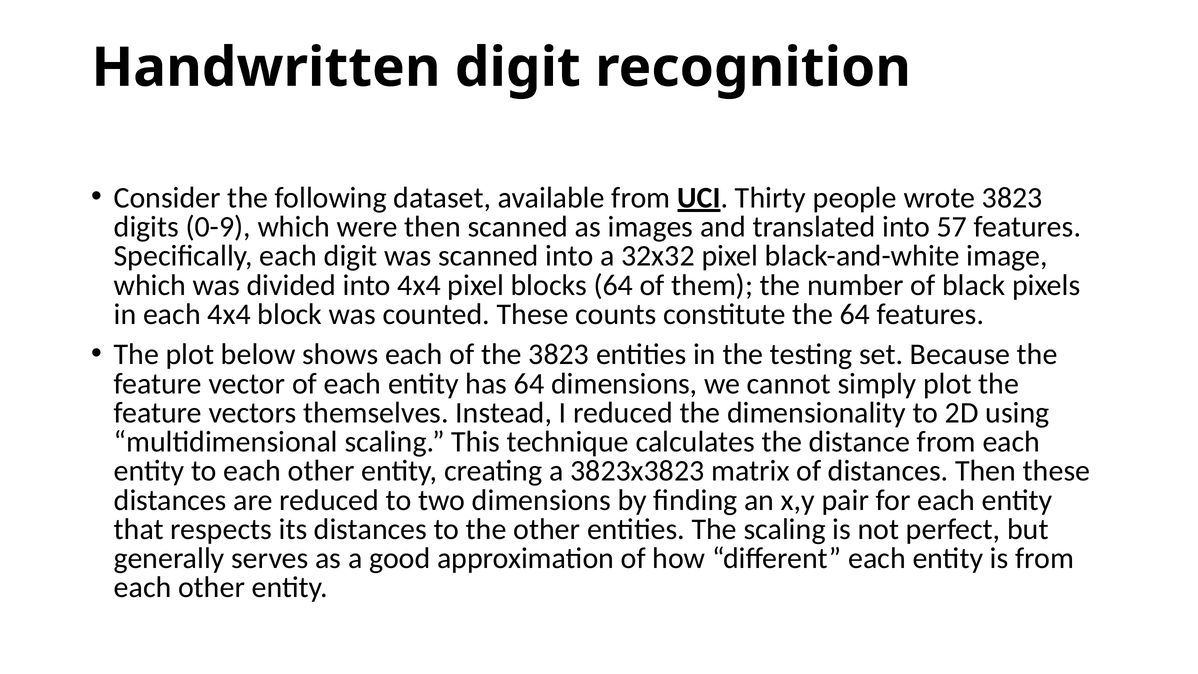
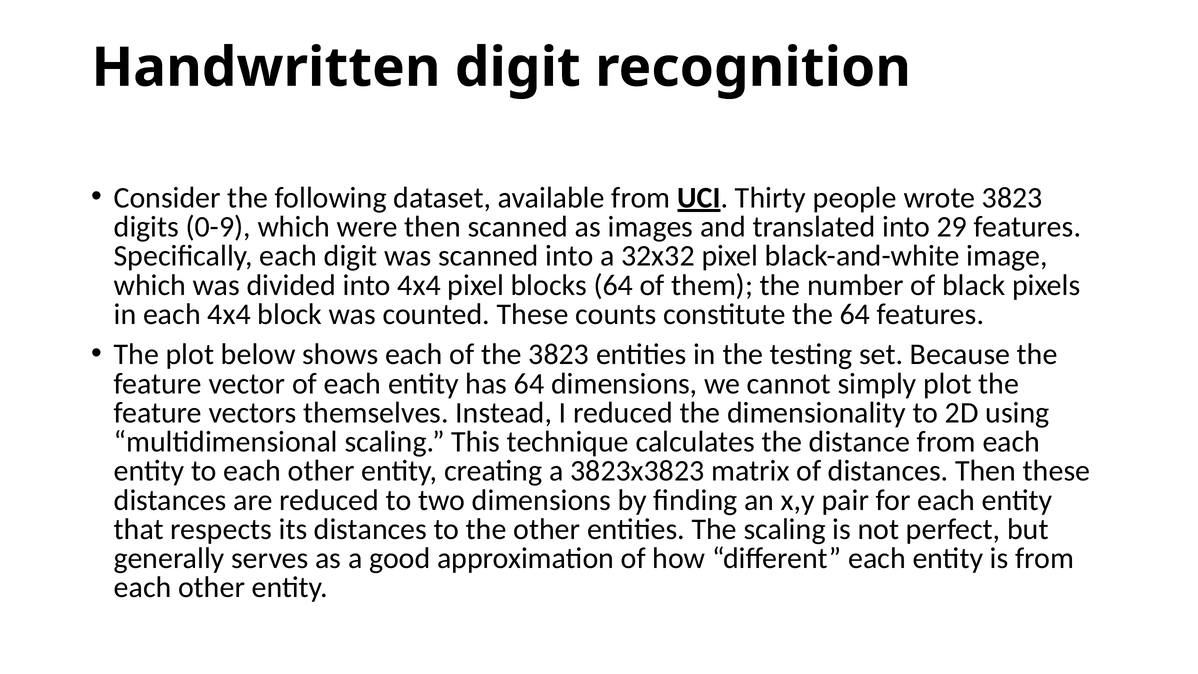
57: 57 -> 29 (952, 227)
